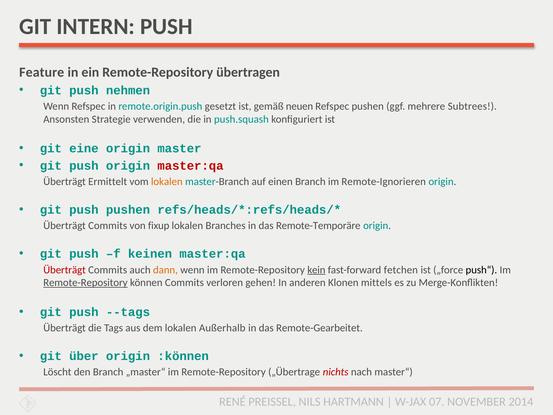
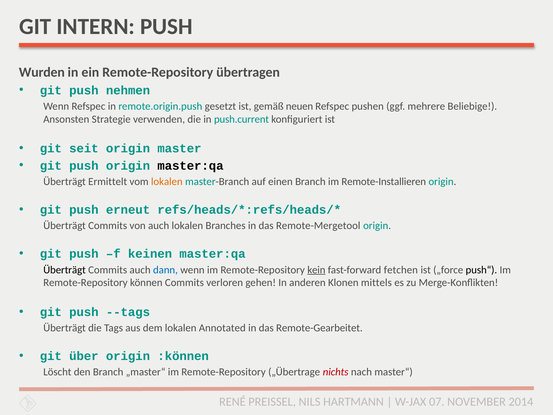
Feature: Feature -> Wurden (42, 72)
Subtrees: Subtrees -> Beliebige (472, 106)
push.squash: push.squash -> push.current (242, 119)
eine: eine -> seit (84, 148)
master:qa colour: red -> black (190, 166)
Remote-Ignorieren: Remote-Ignorieren -> Remote-Installieren (384, 181)
push pushen: pushen -> erneut (128, 210)
von fixup: fixup -> auch (159, 226)
Remote-Temporäre: Remote-Temporäre -> Remote-Mergetool (318, 226)
Überträgt colour: red -> black (65, 270)
dann colour: orange -> blue (165, 270)
Remote-Repository underline: present -> none (85, 283)
Außerhalb: Außerhalb -> Annotated (222, 328)
